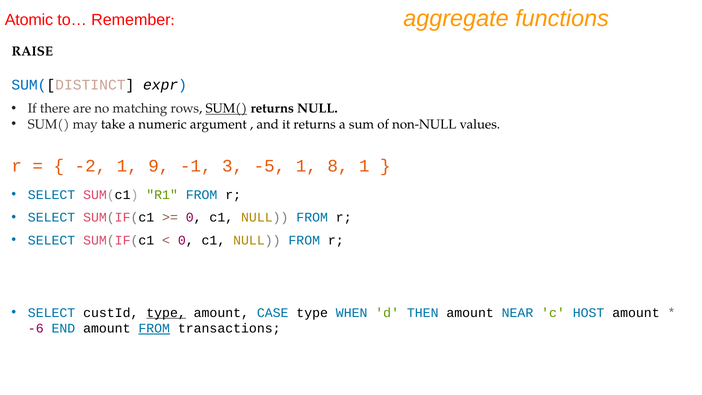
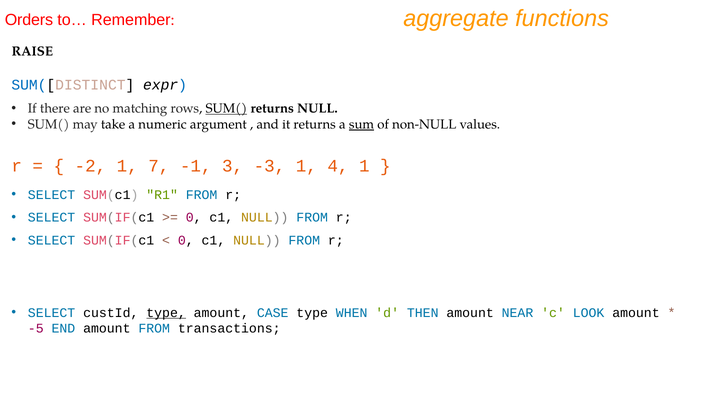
Atomic: Atomic -> Orders (29, 20)
sum underline: none -> present (362, 124)
9: 9 -> 7 (159, 166)
-5: -5 -> -3 (269, 166)
8: 8 -> 4 (338, 166)
HOST: HOST -> LOOK (589, 313)
-6: -6 -> -5 (36, 328)
FROM underline: present -> none (154, 328)
